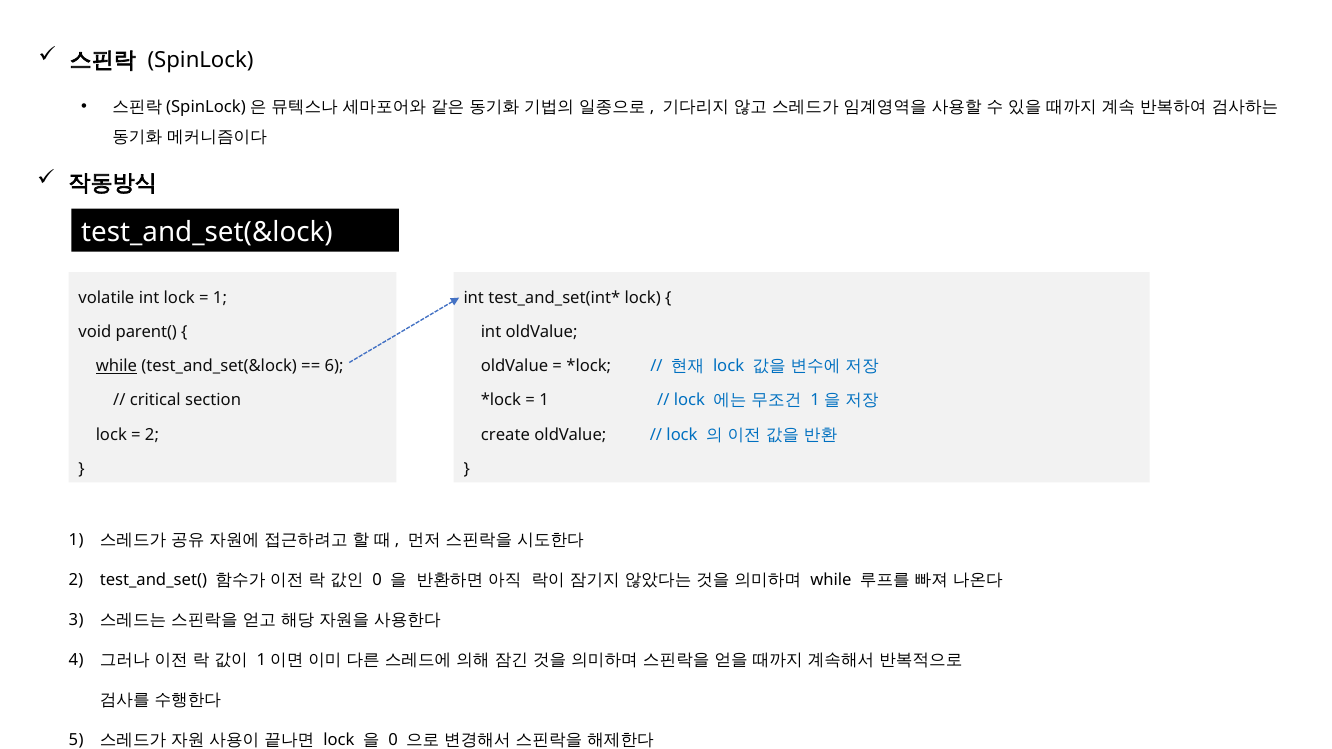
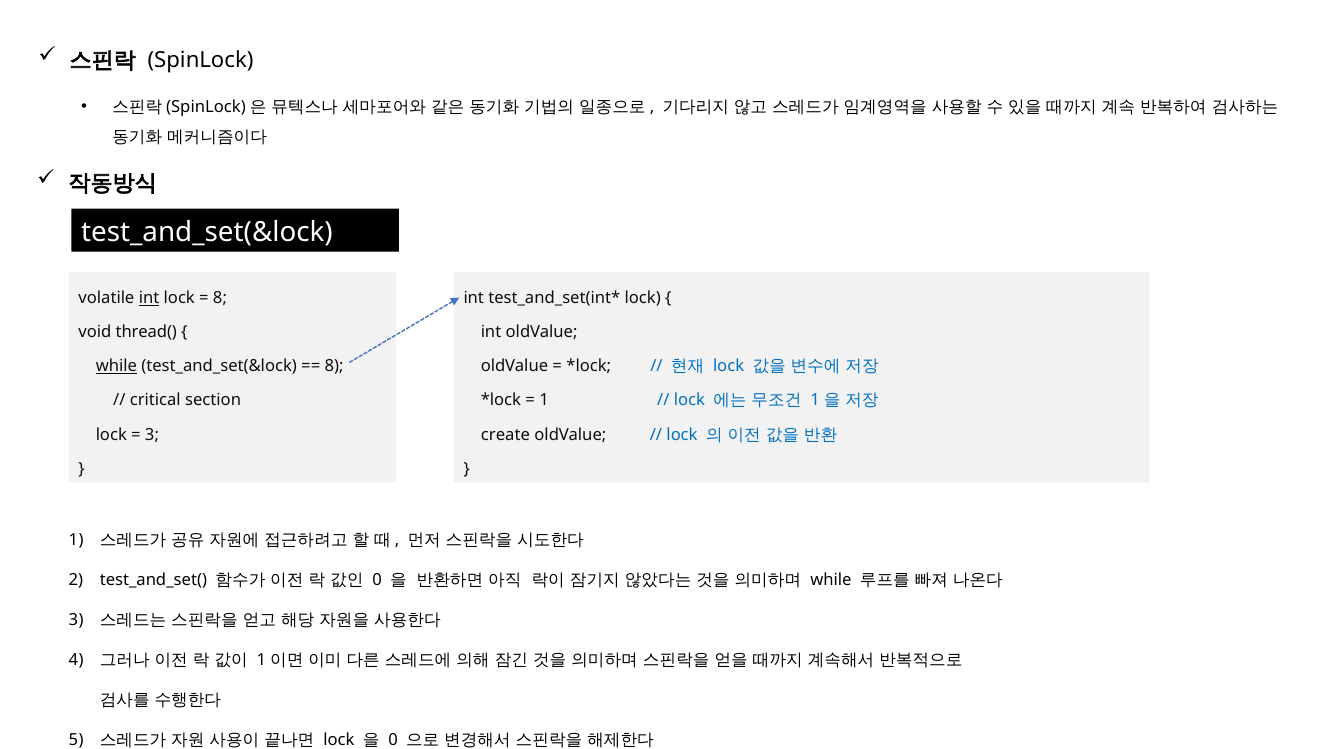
int underline: none -> present (149, 298)
1: 1 -> 8 (220, 298)
parent(: parent( -> thread( (146, 332)
6: 6 -> 8 (334, 366)
2: 2 -> 3 (152, 435)
